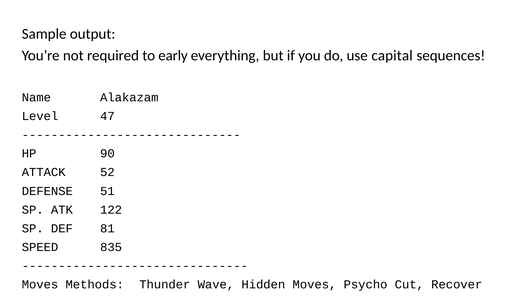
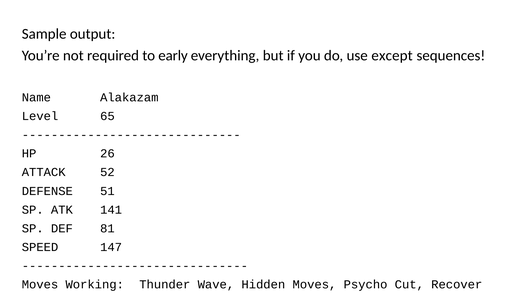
capital: capital -> except (392, 56)
47: 47 -> 65 (107, 116)
90: 90 -> 26 (107, 154)
122: 122 -> 141 (111, 210)
835: 835 -> 147 (111, 247)
Methods: Methods -> Working (95, 285)
